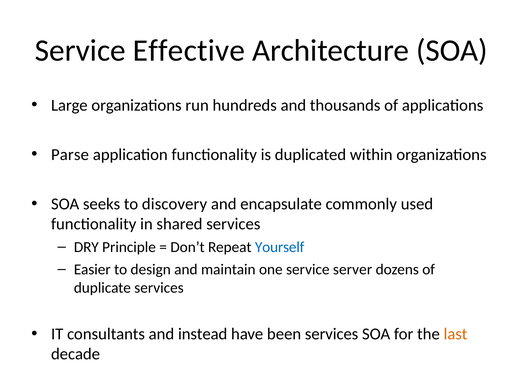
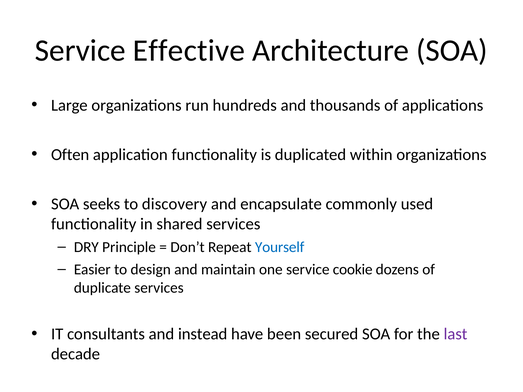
Parse: Parse -> Often (70, 155)
server: server -> cookie (353, 270)
been services: services -> secured (332, 334)
last colour: orange -> purple (455, 334)
